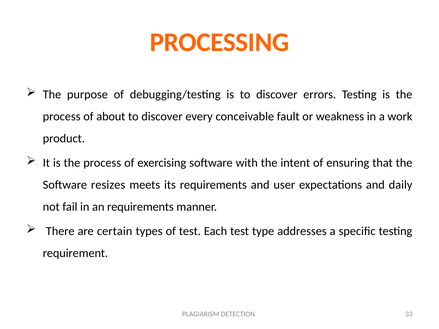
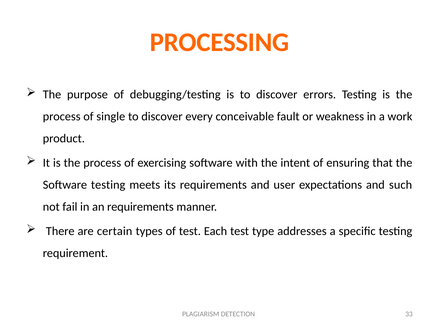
about: about -> single (111, 117)
Software resizes: resizes -> testing (108, 185)
daily: daily -> such (401, 185)
